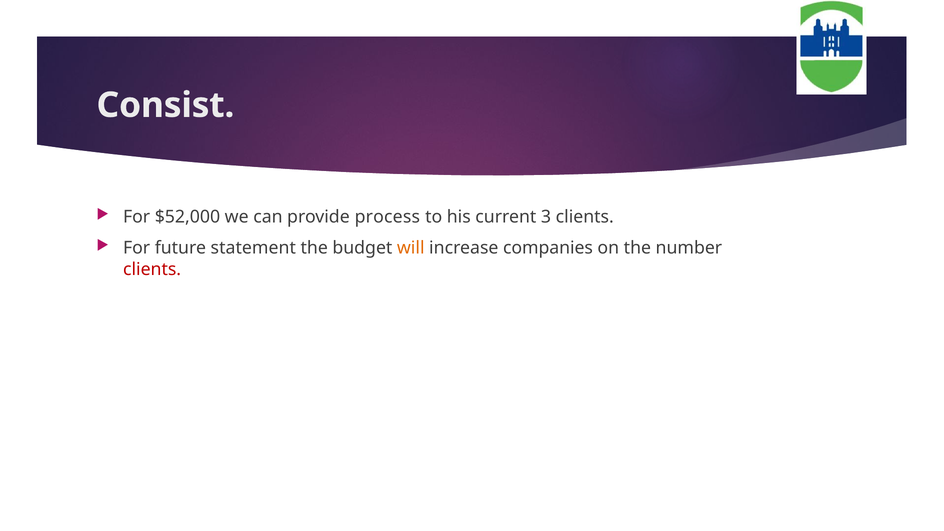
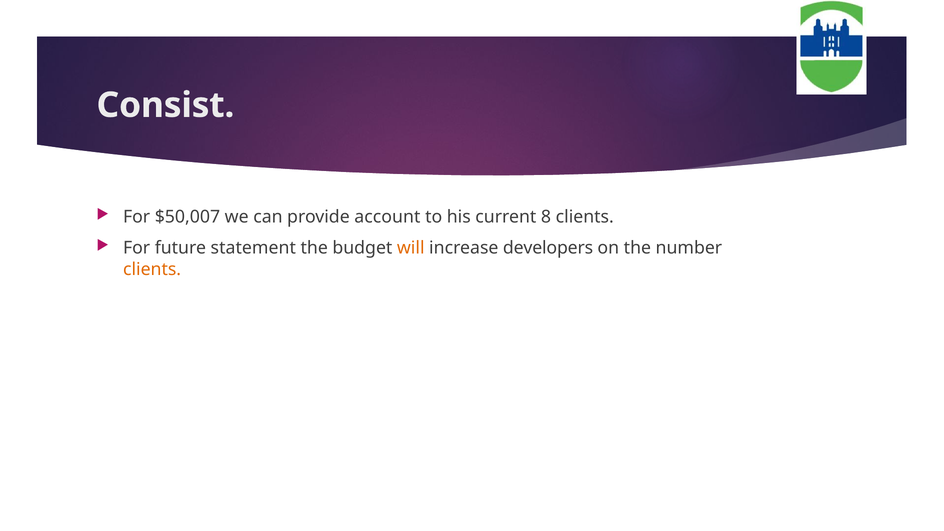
$52,000: $52,000 -> $50,007 (187, 217)
process: process -> account (387, 217)
3: 3 -> 8 (546, 217)
companies: companies -> developers (548, 248)
clients colour: red -> orange (152, 269)
